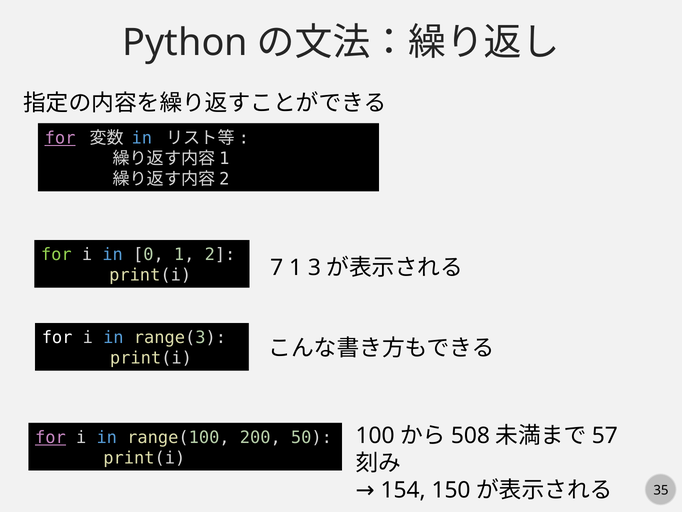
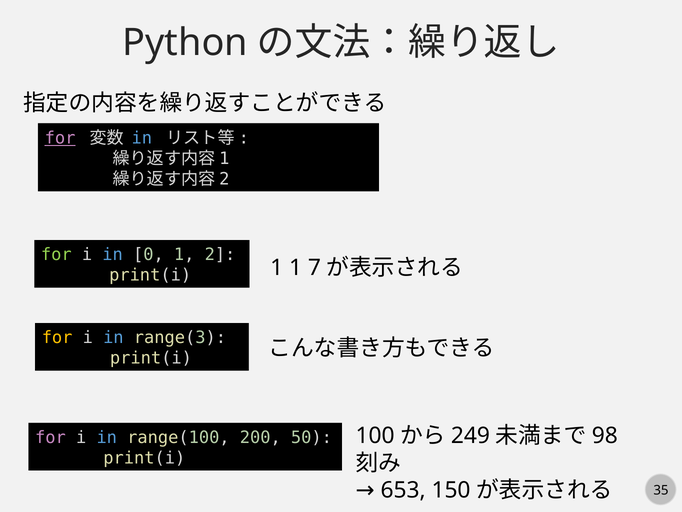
print(i 7: 7 -> 1 (277, 267)
3: 3 -> 7 (314, 267)
for colour: white -> yellow (57, 337)
508: 508 -> 249 (470, 435)
57: 57 -> 98 (605, 435)
for underline: present -> none (50, 437)
154: 154 -> 653 (403, 490)
